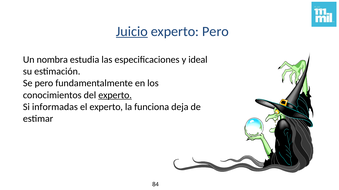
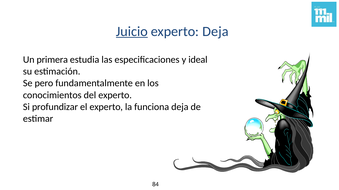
experto Pero: Pero -> Deja (215, 31)
nombra: nombra -> primera (52, 60)
experto underline: present -> none (115, 95)
informadas: informadas -> profundizar (55, 107)
